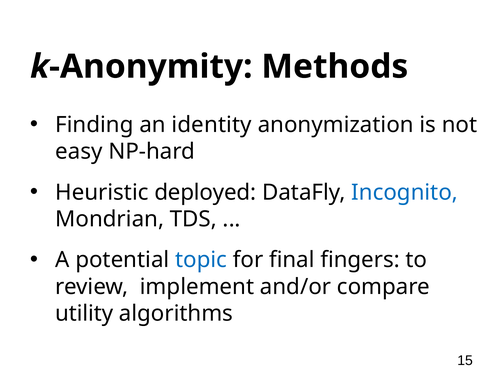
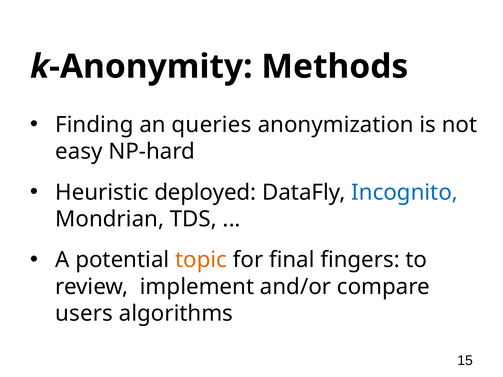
identity: identity -> queries (212, 125)
topic colour: blue -> orange (201, 260)
utility: utility -> users (84, 314)
